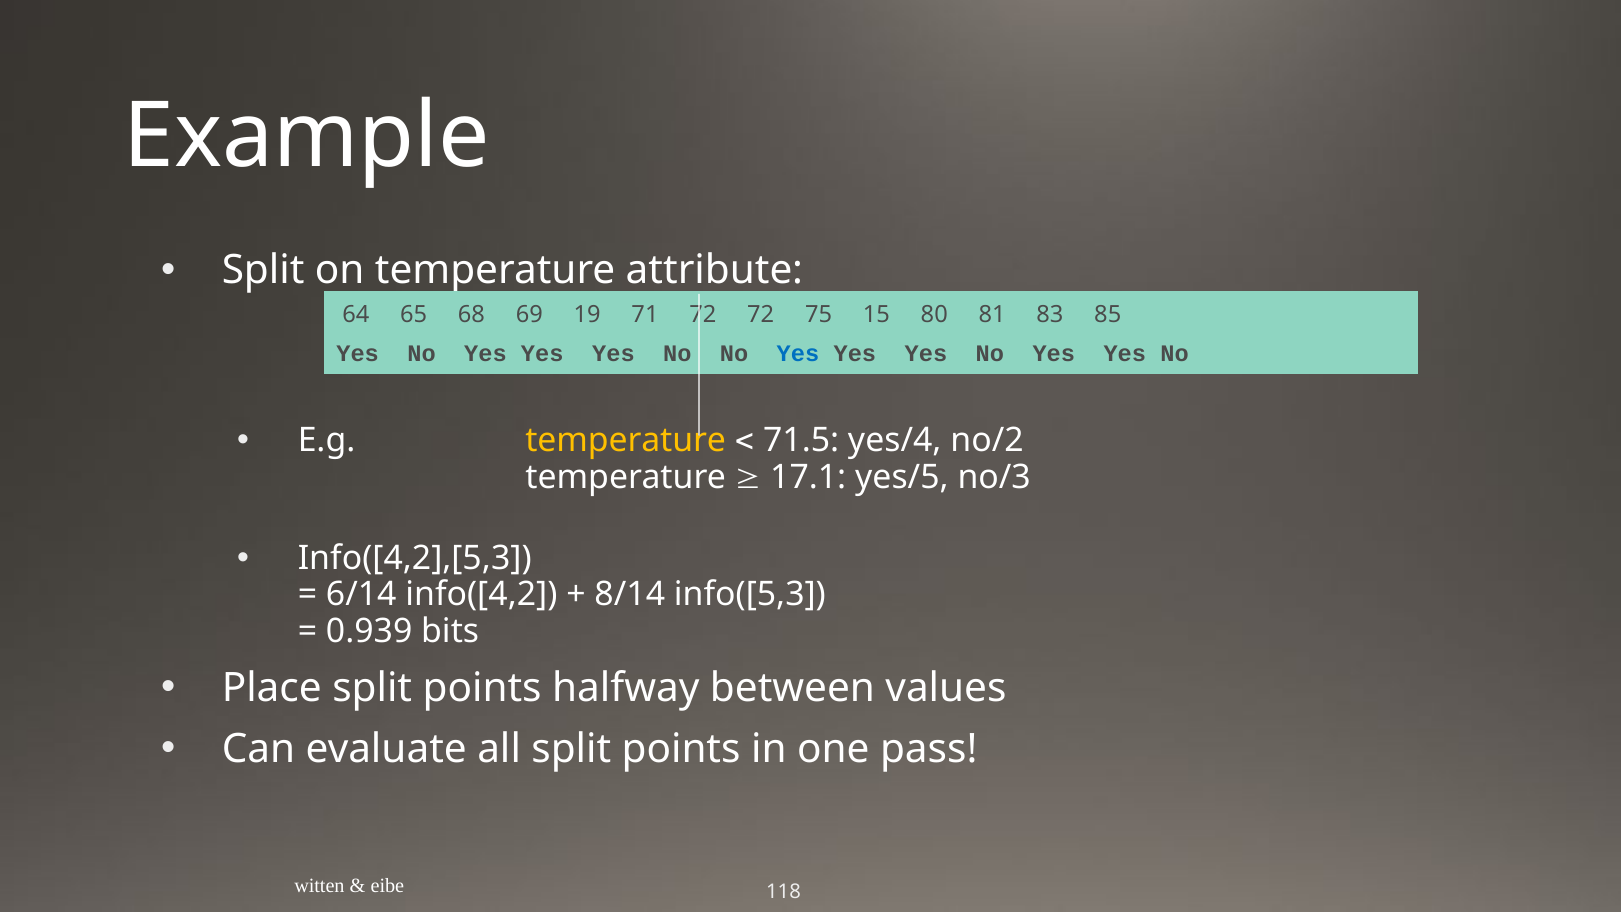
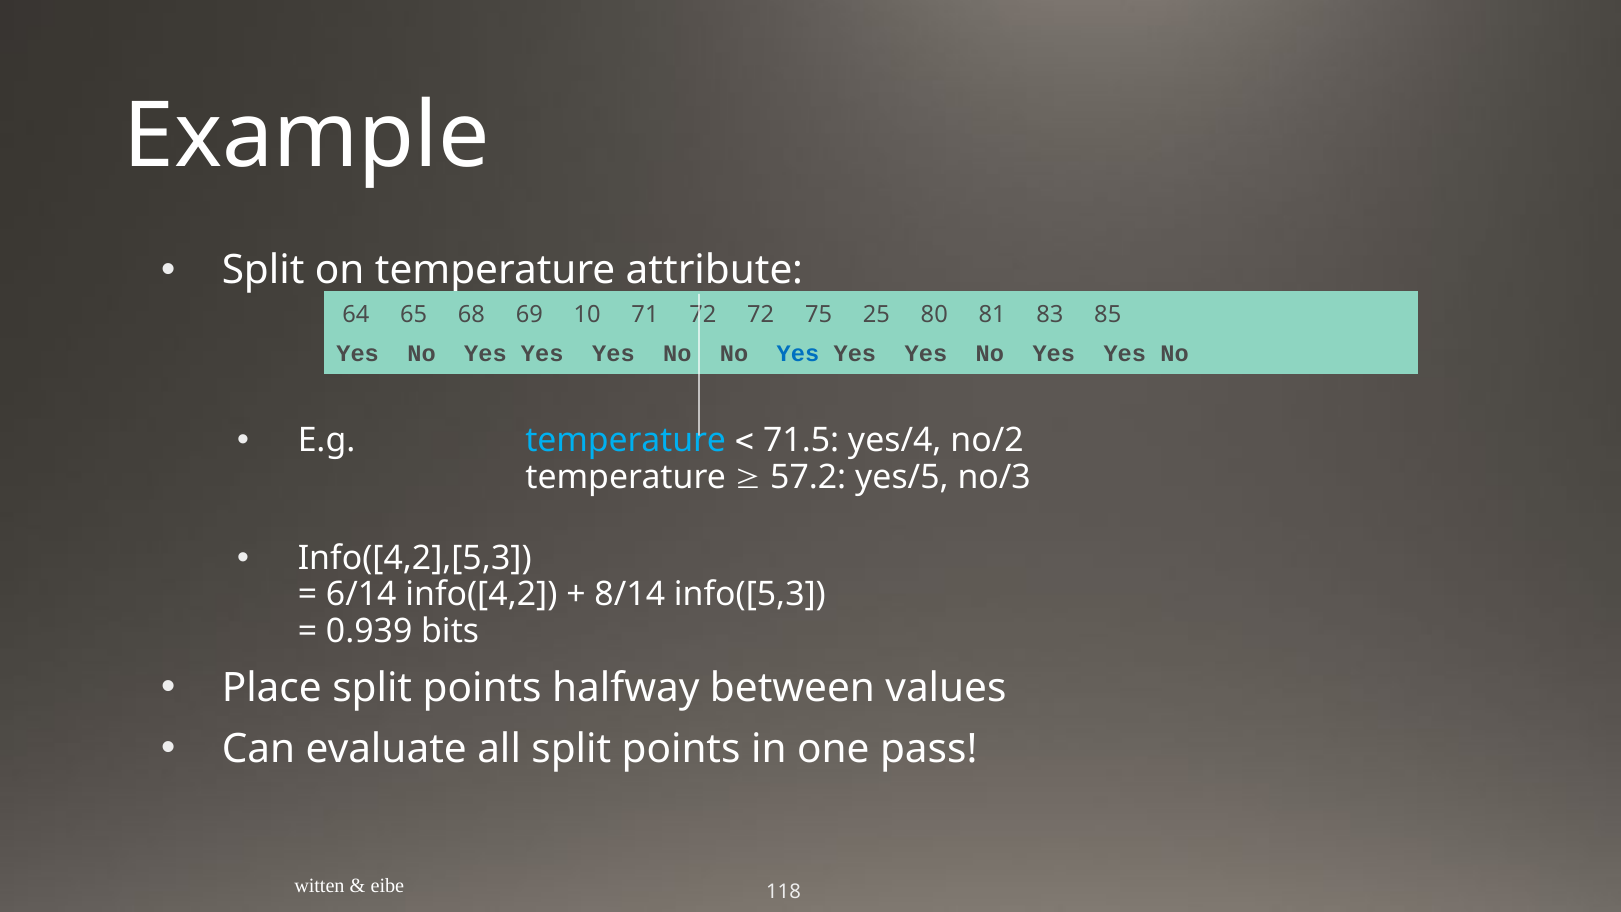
19: 19 -> 10 (587, 315)
15: 15 -> 25 (876, 315)
temperature colour: yellow -> light blue (626, 440)
17.1: 17.1 -> 57.2 (808, 477)
